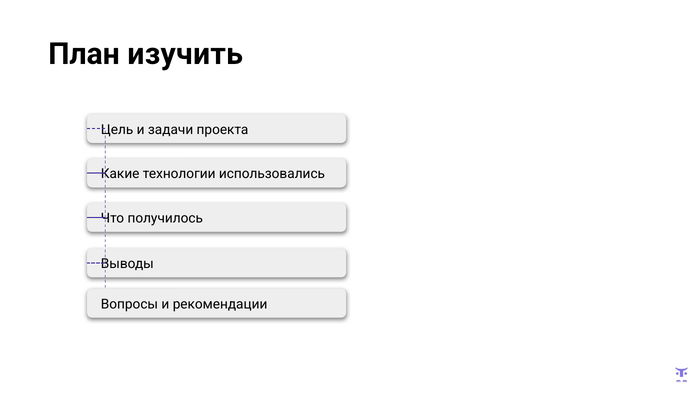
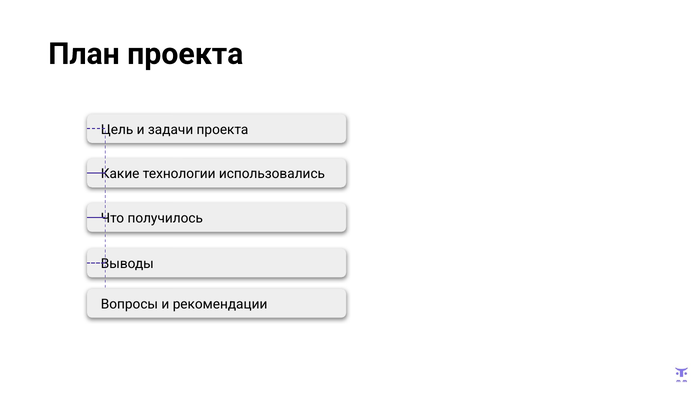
План изучить: изучить -> проекта (185, 54)
